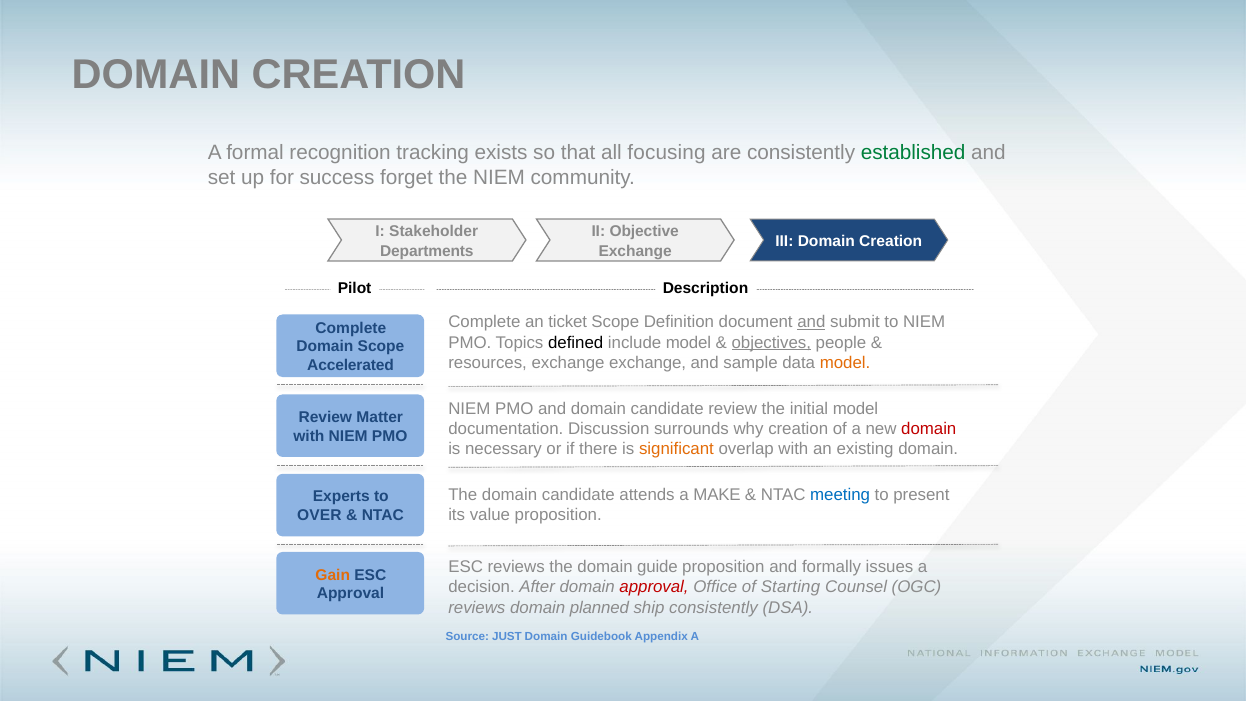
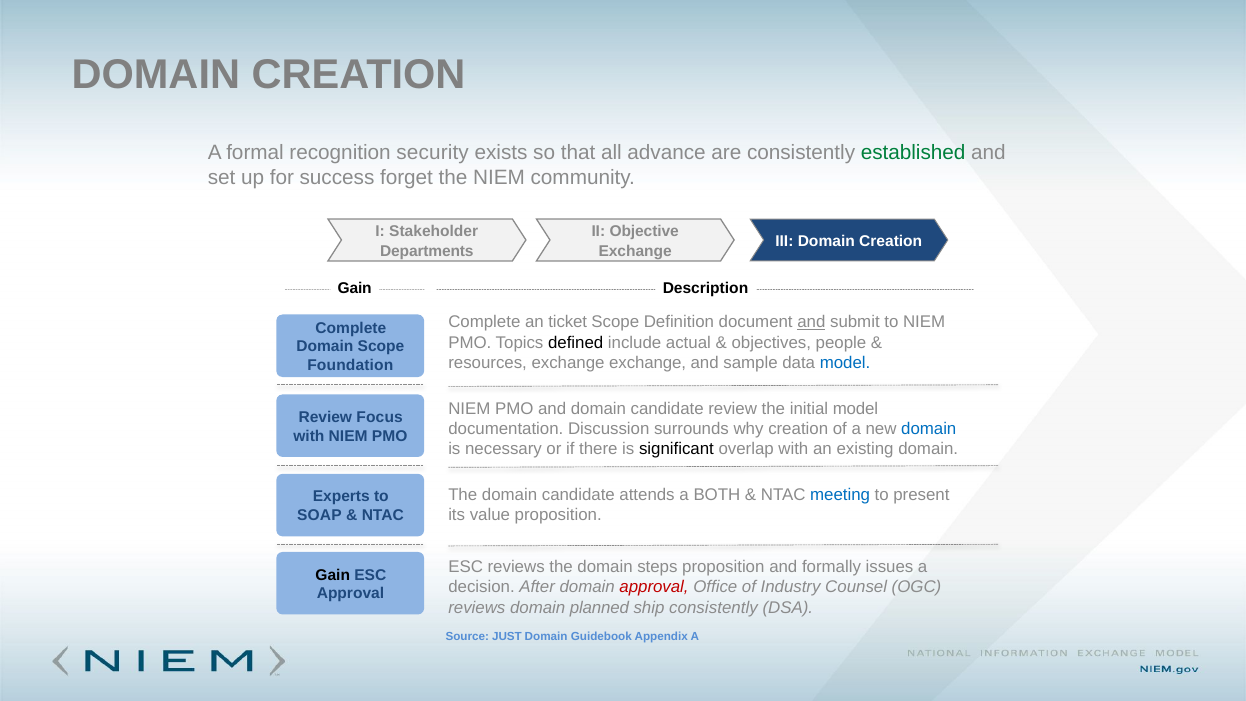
tracking: tracking -> security (433, 152)
focusing: focusing -> advance (667, 152)
Pilot: Pilot -> Gain (355, 288)
include model: model -> actual (688, 342)
objectives underline: present -> none (771, 342)
model colour: orange -> blue (845, 363)
Accelerated: Accelerated -> Foundation (350, 365)
Matter: Matter -> Focus (380, 417)
domain colour: red -> blue (929, 429)
significant colour: orange -> black (676, 449)
MAKE: MAKE -> BOTH (717, 495)
OVER: OVER -> SOAP (319, 515)
guide: guide -> steps (657, 567)
Gain colour: orange -> black (333, 575)
Starting: Starting -> Industry (791, 587)
